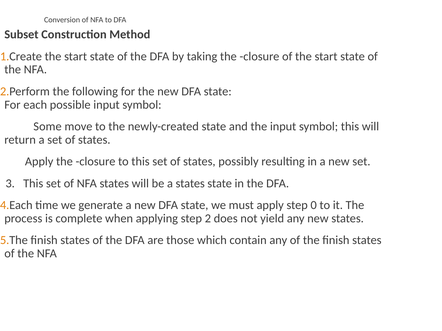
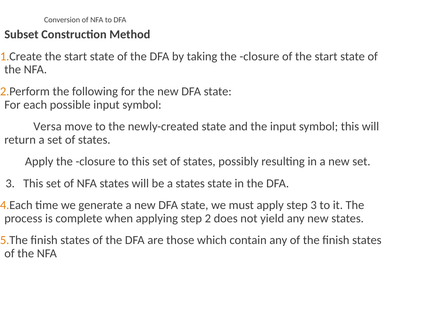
Some: Some -> Versa (48, 127)
step 0: 0 -> 3 (314, 205)
